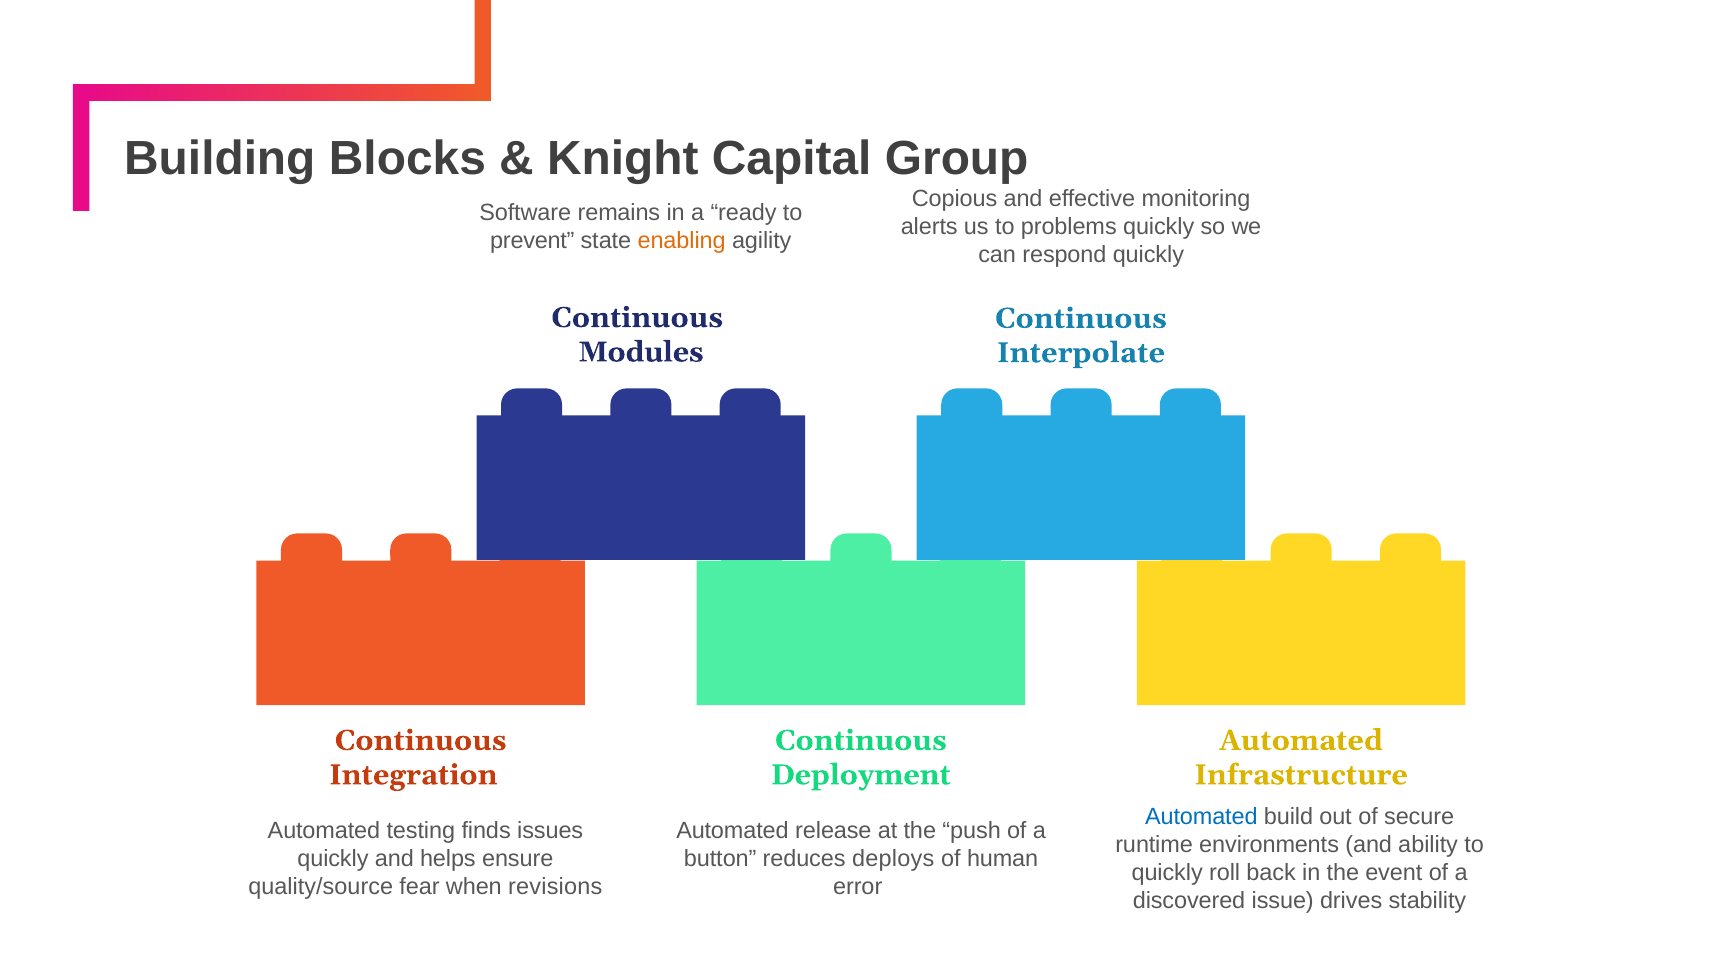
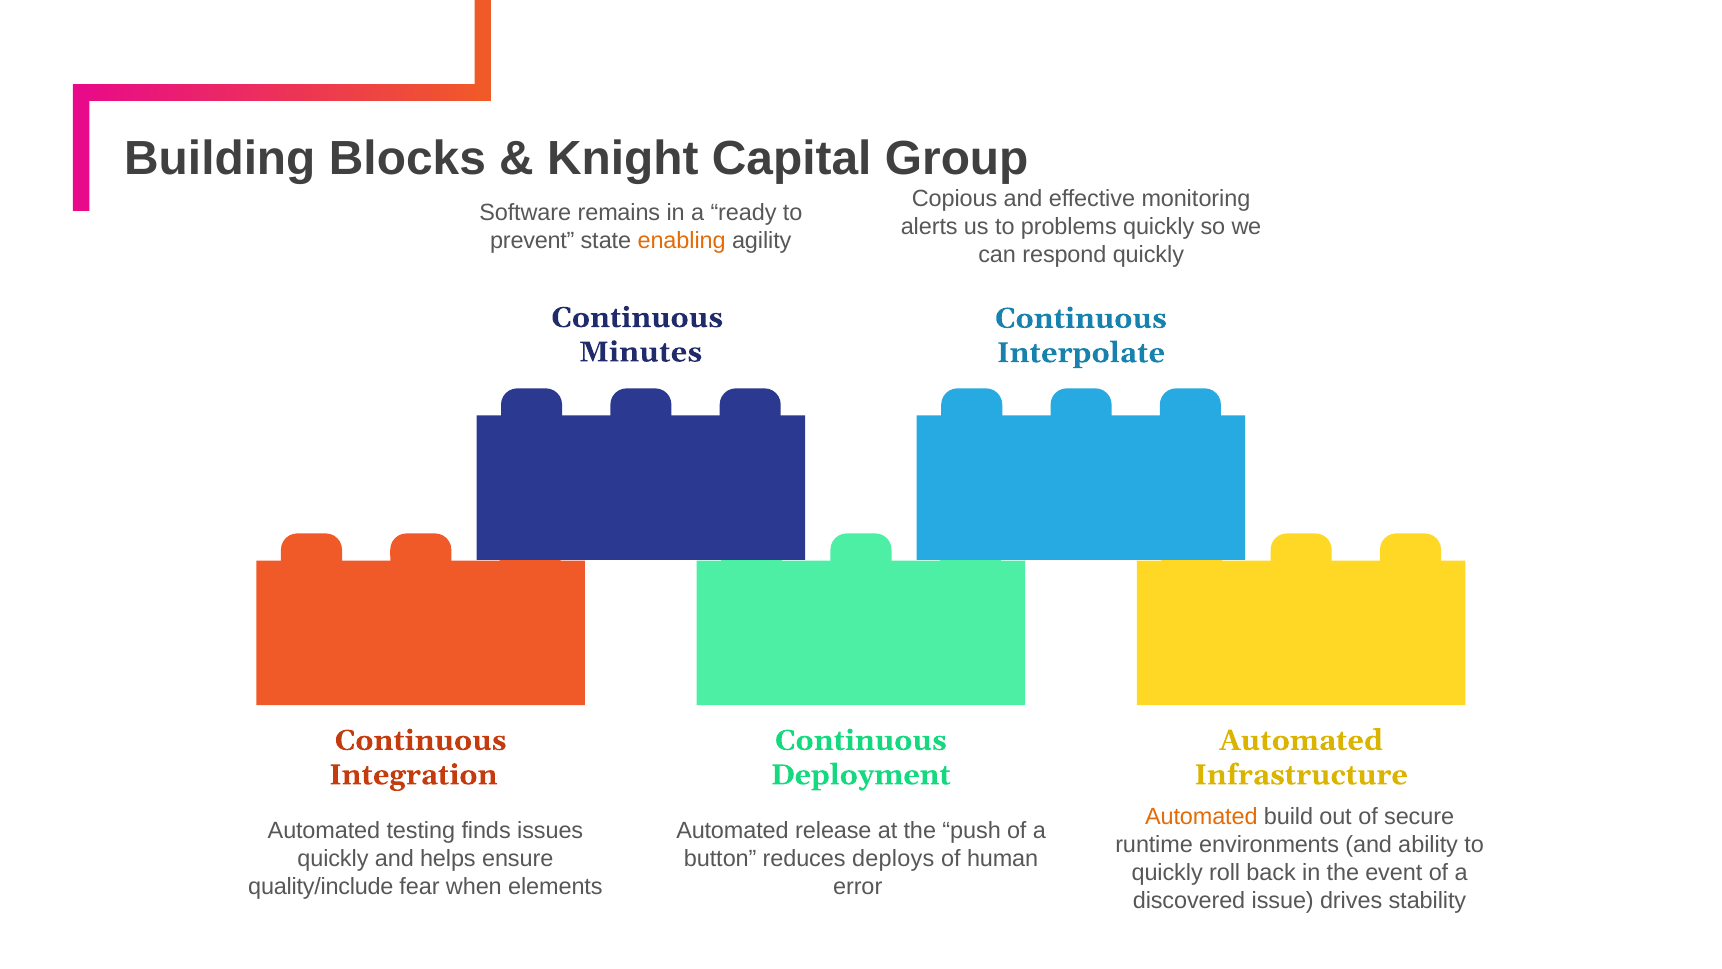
Modules: Modules -> Minutes (641, 352)
Automated colour: blue -> orange (1201, 816)
quality/source: quality/source -> quality/include (321, 886)
revisions: revisions -> elements (555, 886)
